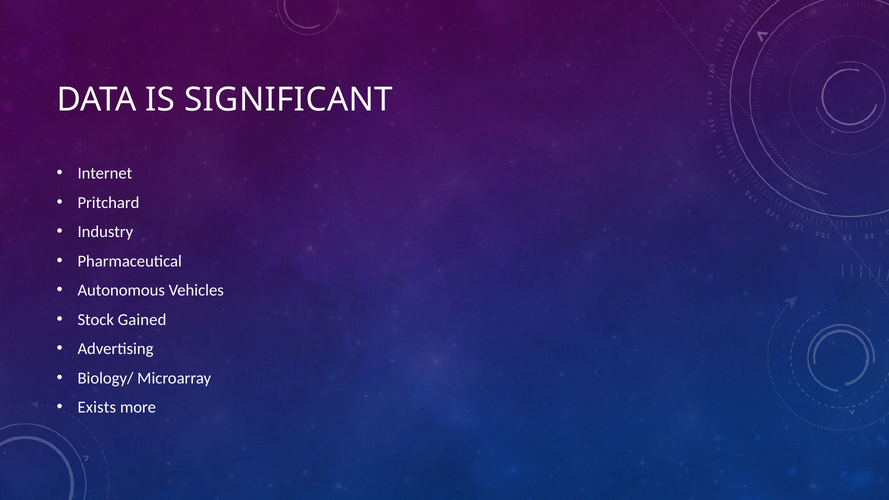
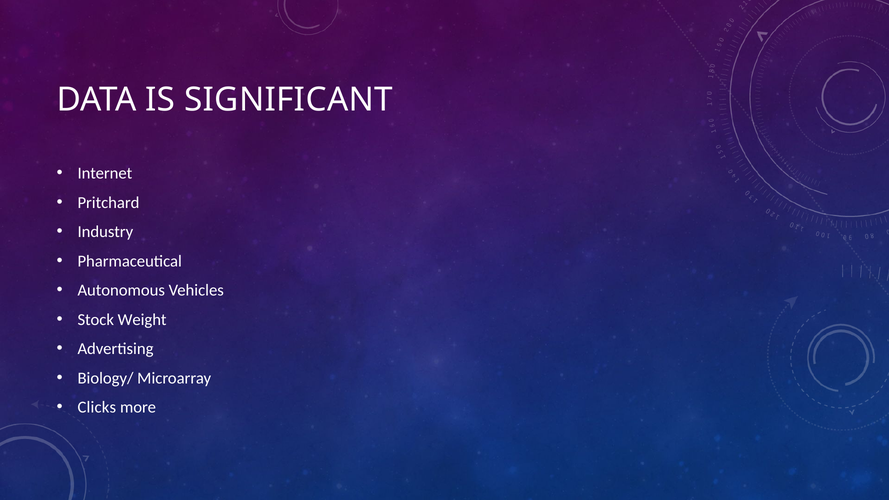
Gained: Gained -> Weight (142, 320)
Exists: Exists -> Clicks (97, 407)
